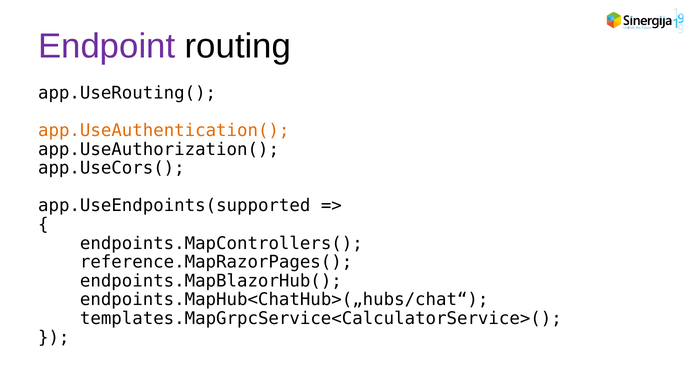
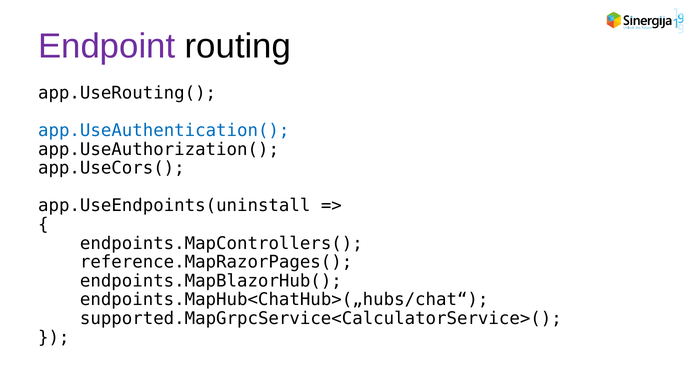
app.UseAuthentication( colour: orange -> blue (164, 130)
app.UseEndpoints(supported: app.UseEndpoints(supported -> app.UseEndpoints(uninstall (174, 205)
templates.MapGrpcService<CalculatorService>(: templates.MapGrpcService<CalculatorService>( -> supported.MapGrpcService<CalculatorService>( (321, 318)
